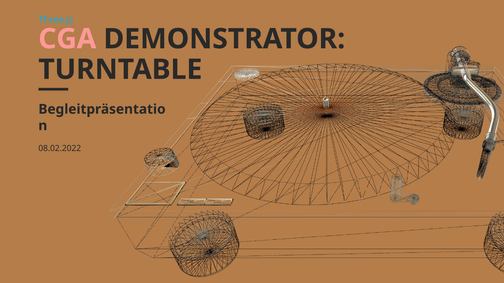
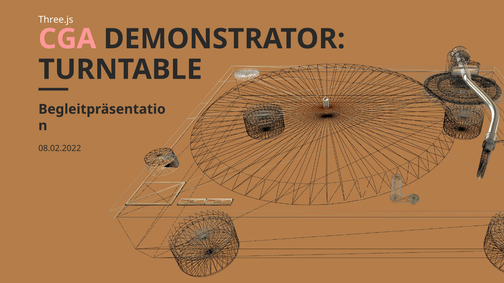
Three.js colour: light blue -> white (56, 20)
